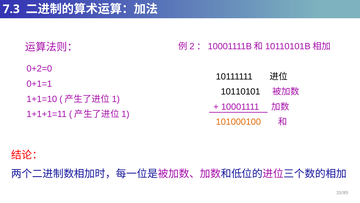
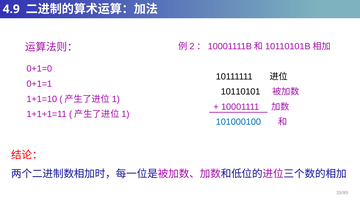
7.3: 7.3 -> 4.9 (11, 9)
0+2=0: 0+2=0 -> 0+1=0 (39, 69)
101000100 colour: orange -> blue (238, 122)
